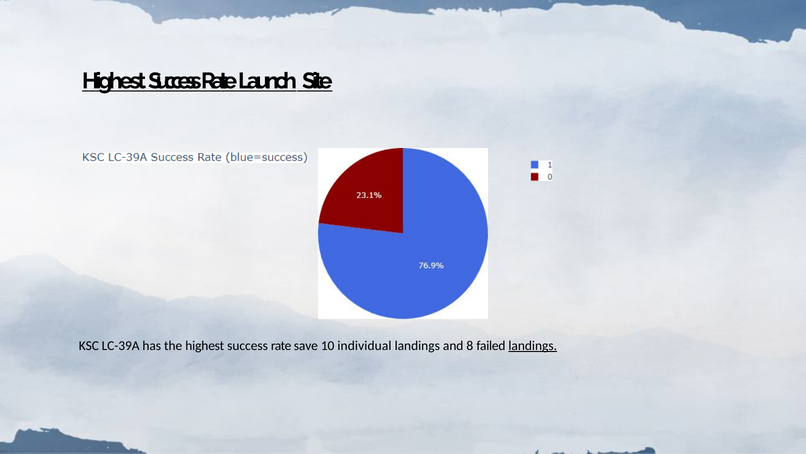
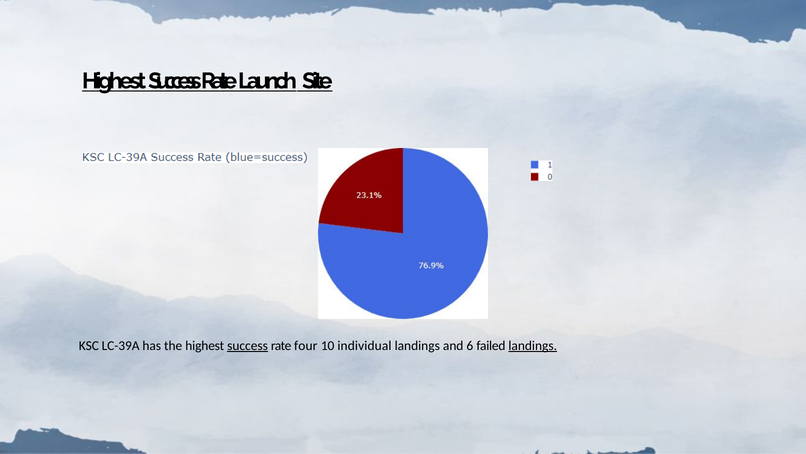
success underline: none -> present (248, 345)
save: save -> four (306, 345)
8: 8 -> 6 (470, 345)
